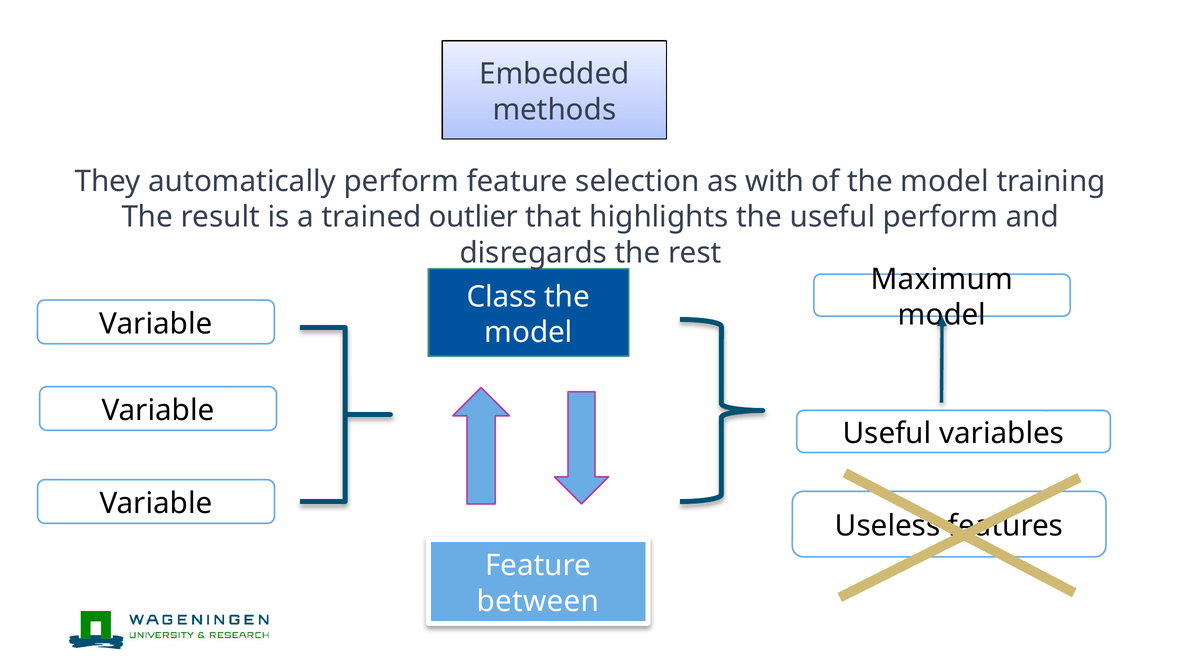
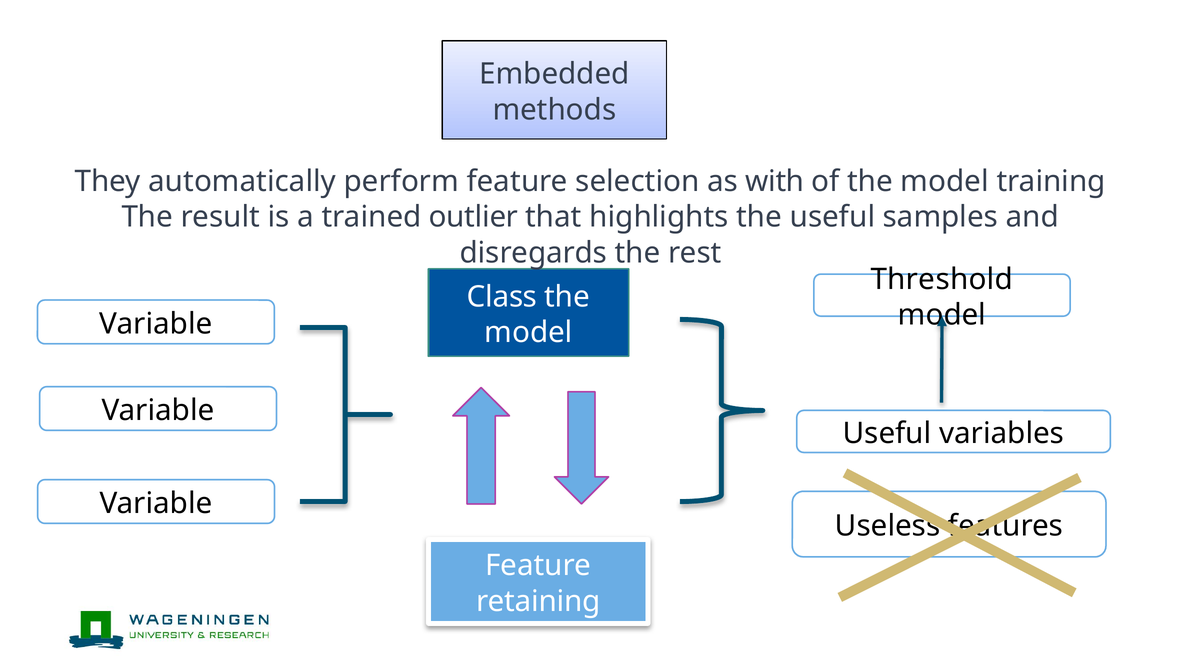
useful perform: perform -> samples (940, 217)
Maximum: Maximum -> Threshold (942, 279)
between: between -> retaining (538, 601)
